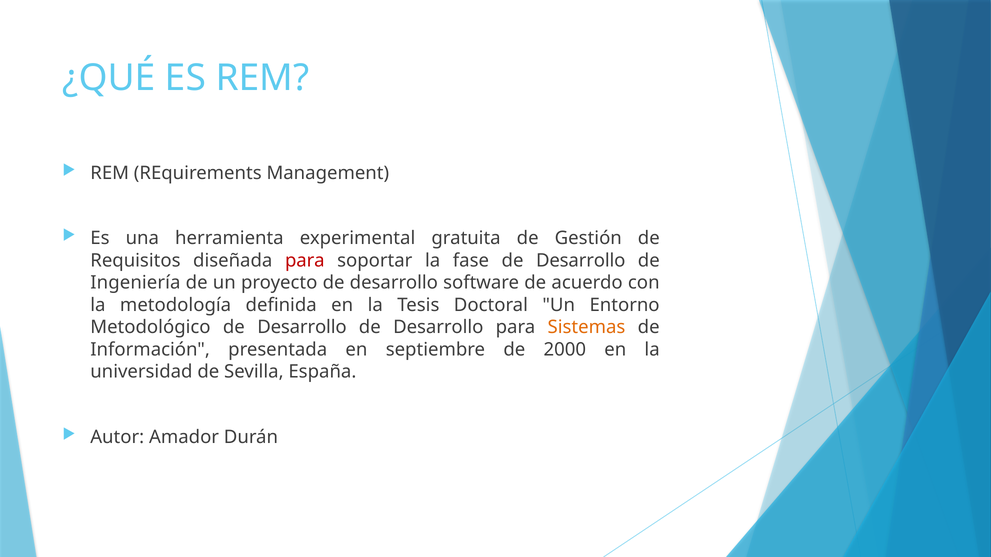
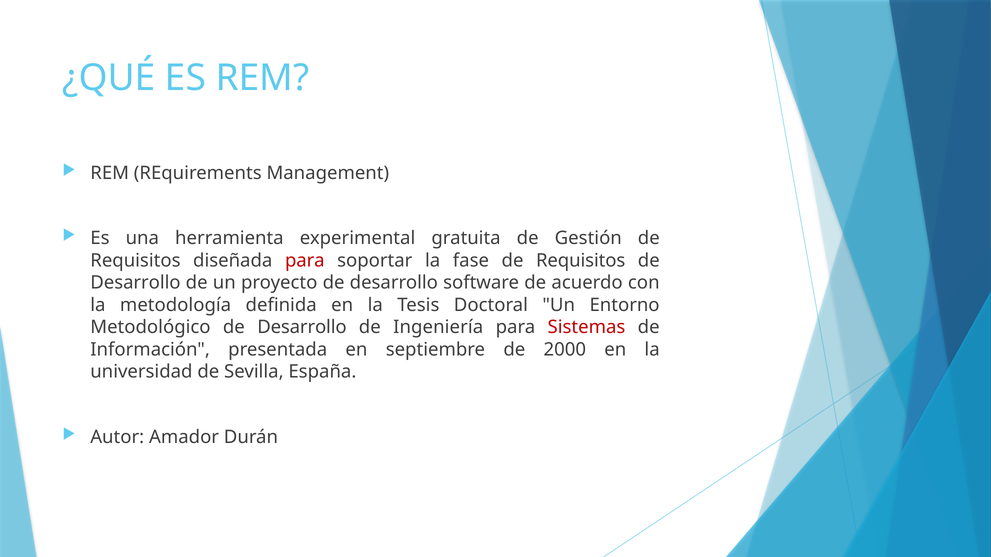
fase de Desarrollo: Desarrollo -> Requisitos (581, 261)
Ingeniería: Ingeniería -> Desarrollo (135, 283)
Desarrollo: Desarrollo -> Ingeniería (438, 328)
Sistemas colour: orange -> red (586, 328)
